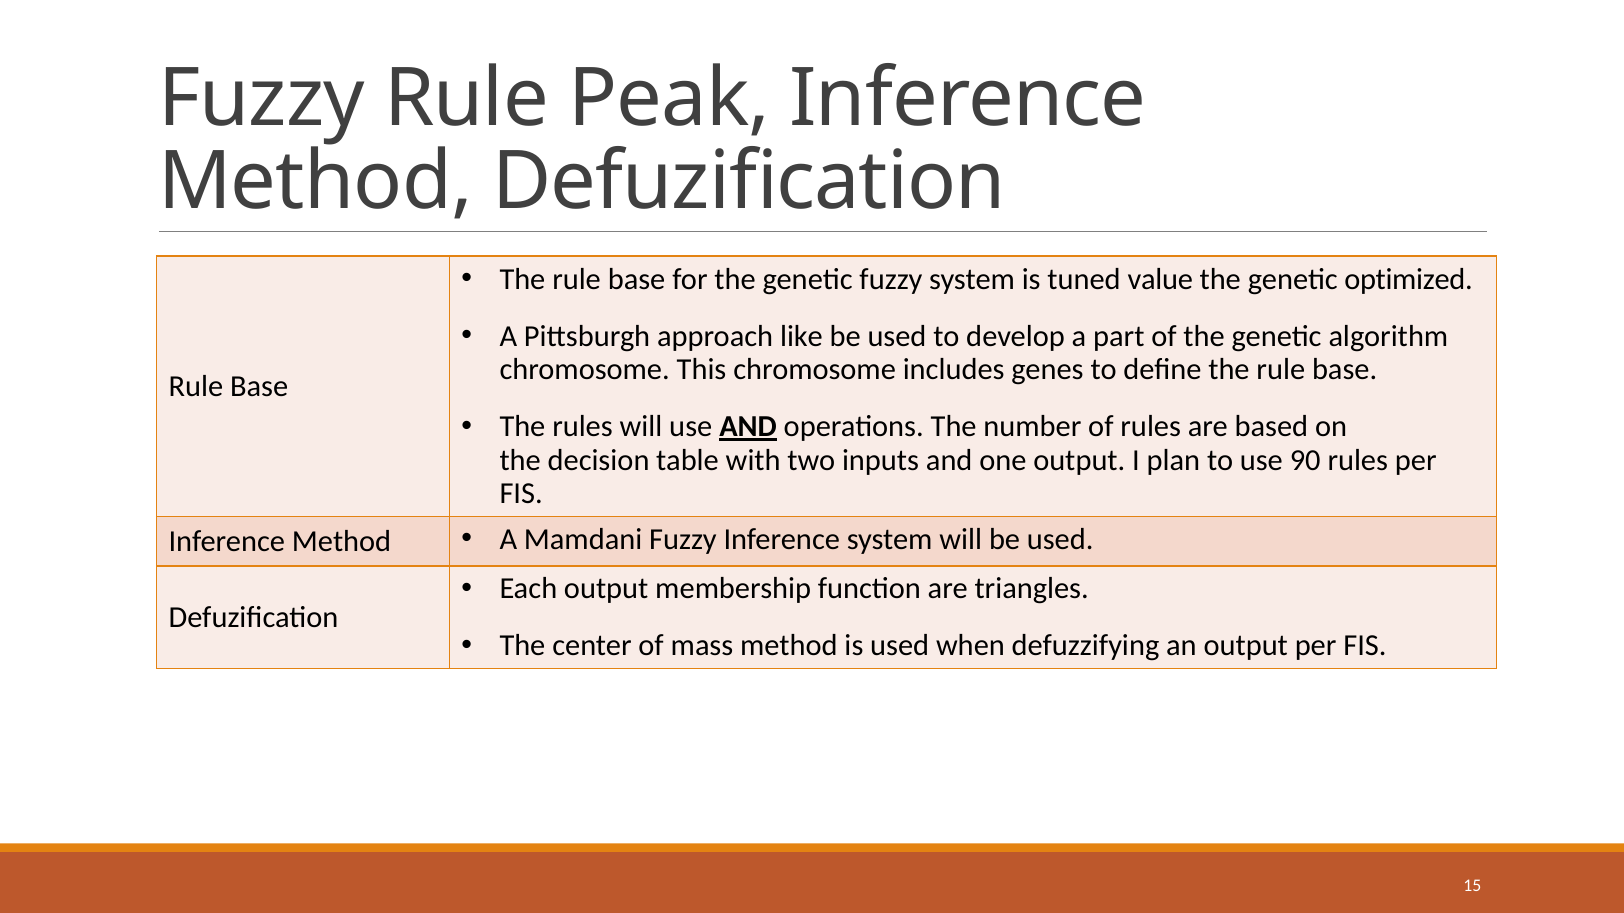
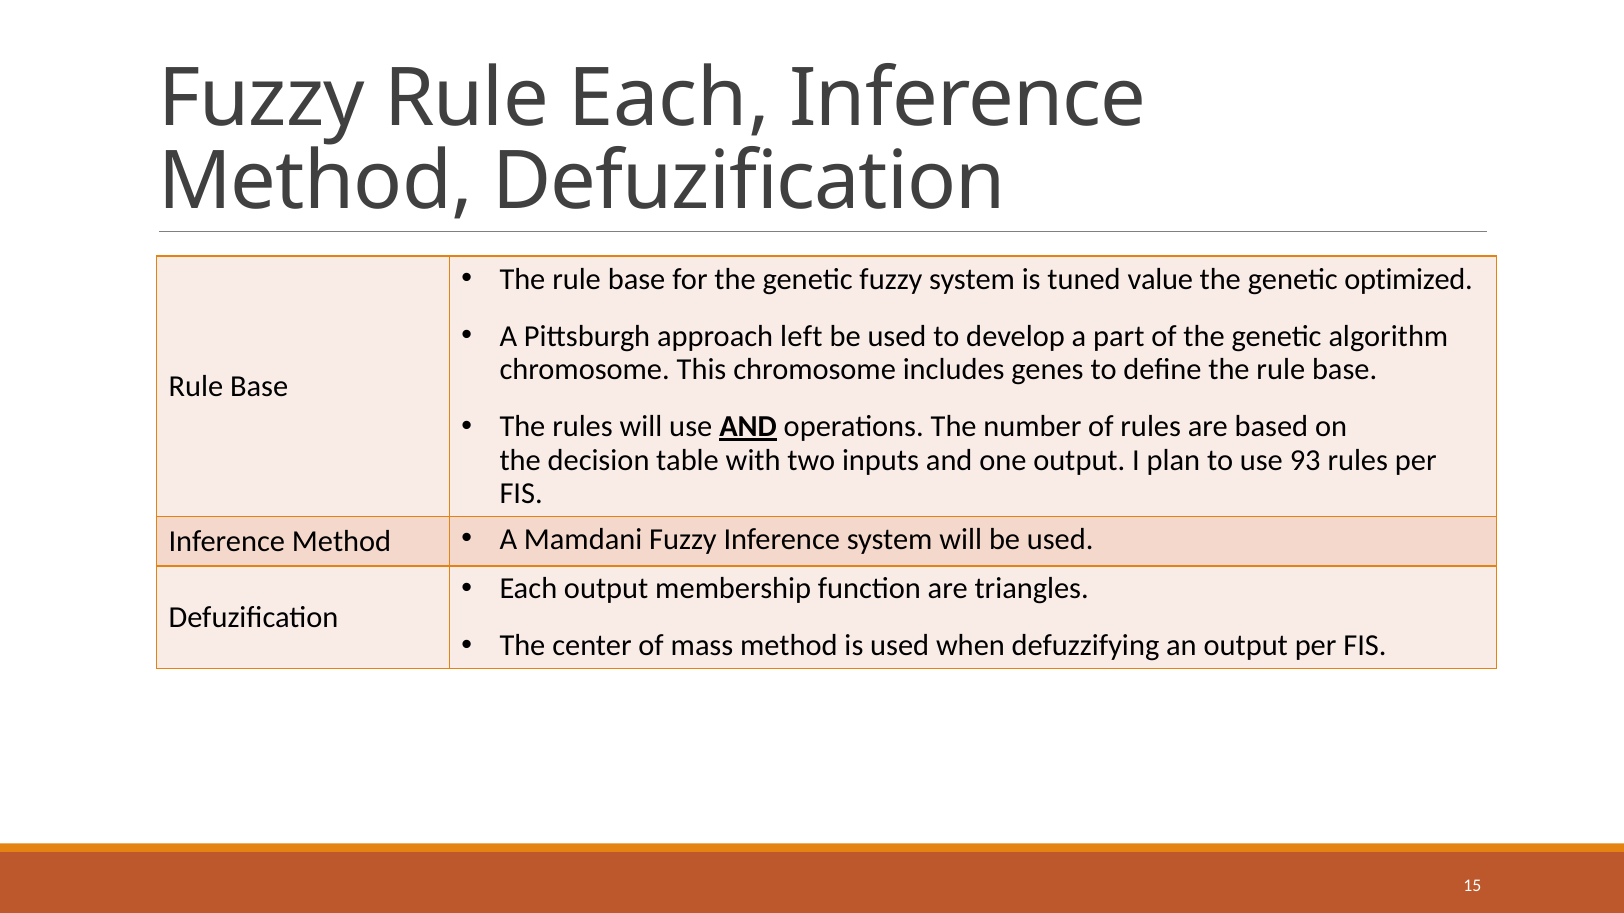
Rule Peak: Peak -> Each (669, 99)
like: like -> left (801, 336)
90: 90 -> 93 (1305, 460)
